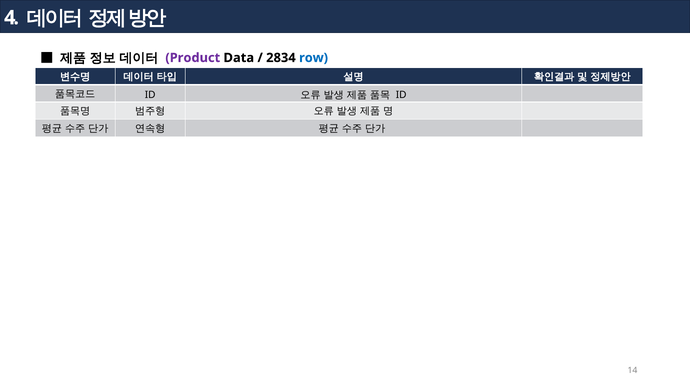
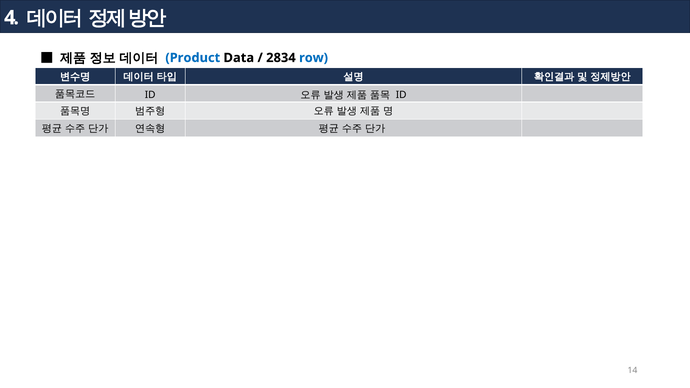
Product colour: purple -> blue (193, 58)
